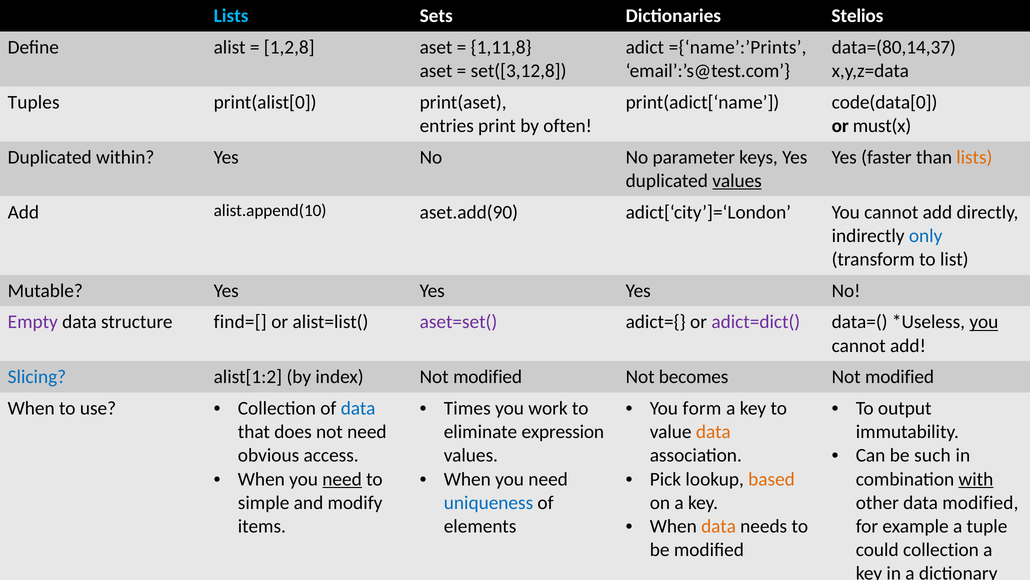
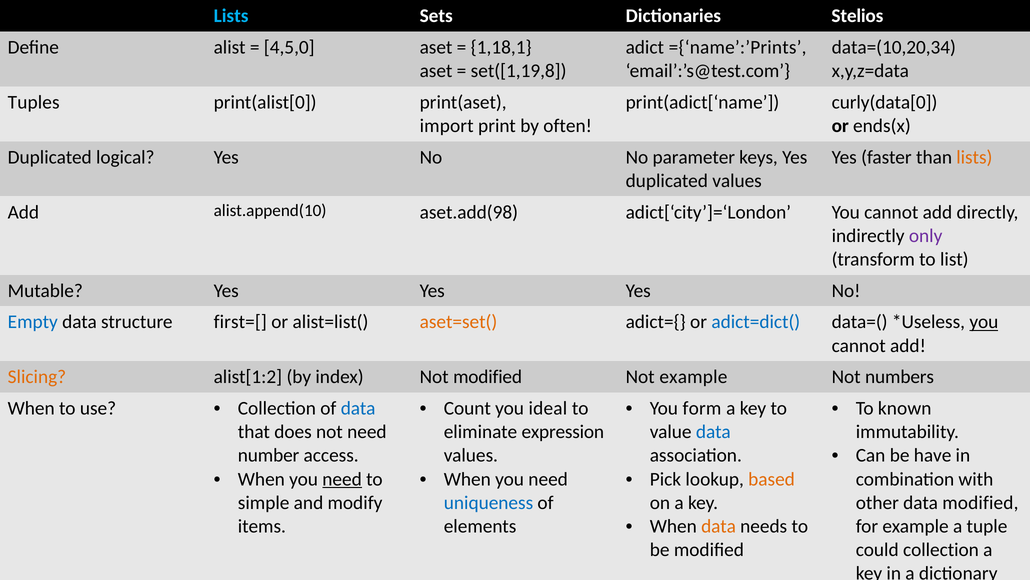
1,2,8: 1,2,8 -> 4,5,0 (289, 47)
1,11,8: 1,11,8 -> 1,18,1 (501, 47)
data=(80,14,37: data=(80,14,37 -> data=(10,20,34 (894, 47)
set([3,12,8: set([3,12,8 -> set([1,19,8 (519, 71)
code(data[0: code(data[0 -> curly(data[0 (885, 102)
entries: entries -> import (447, 126)
must(x: must(x -> ends(x (882, 126)
within: within -> logical (125, 157)
values underline: present -> none (737, 181)
aset.add(90: aset.add(90 -> aset.add(98 (469, 212)
only colour: blue -> purple (926, 235)
Empty colour: purple -> blue (33, 322)
find=[: find=[ -> first=[ (240, 322)
aset=set( colour: purple -> orange (458, 322)
adict=dict( colour: purple -> blue (756, 322)
Slicing colour: blue -> orange (37, 377)
Not becomes: becomes -> example (693, 377)
modified: modified -> numbers (900, 377)
Times: Times -> Count (467, 408)
work: work -> ideal (548, 408)
output: output -> known (905, 408)
data colour: orange -> blue (713, 431)
such: such -> have (933, 455)
obvious: obvious -> number (269, 455)
with underline: present -> none (976, 479)
